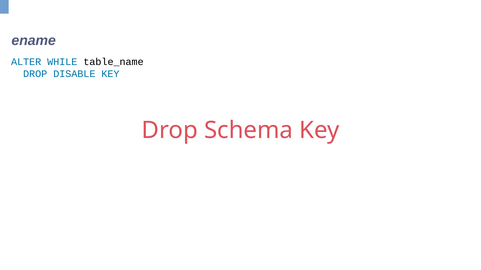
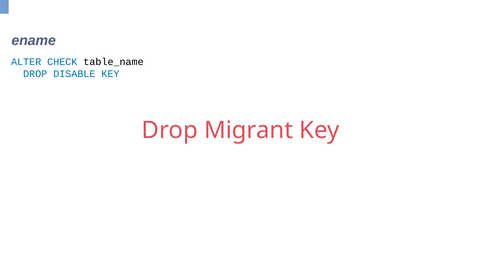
WHILE: WHILE -> CHECK (62, 62)
Schema: Schema -> Migrant (249, 130)
